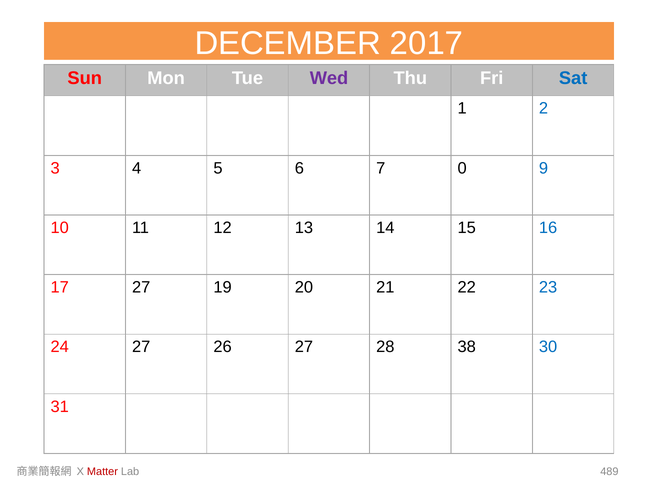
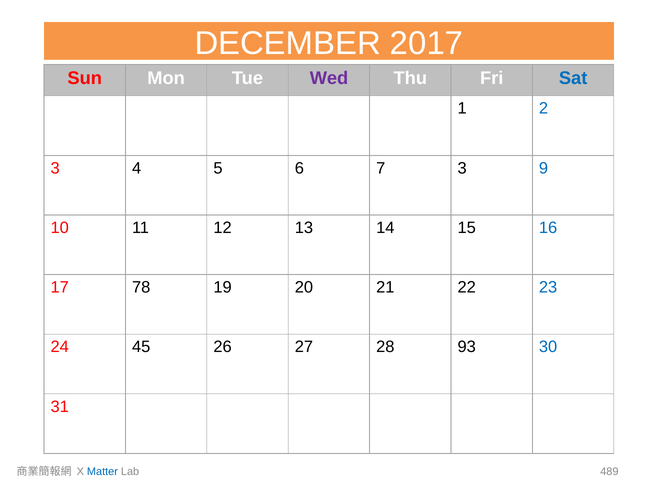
7 0: 0 -> 3 (462, 168)
17 27: 27 -> 78 (141, 287)
24 27: 27 -> 45 (141, 347)
38: 38 -> 93 (467, 347)
Matter colour: red -> blue (102, 471)
